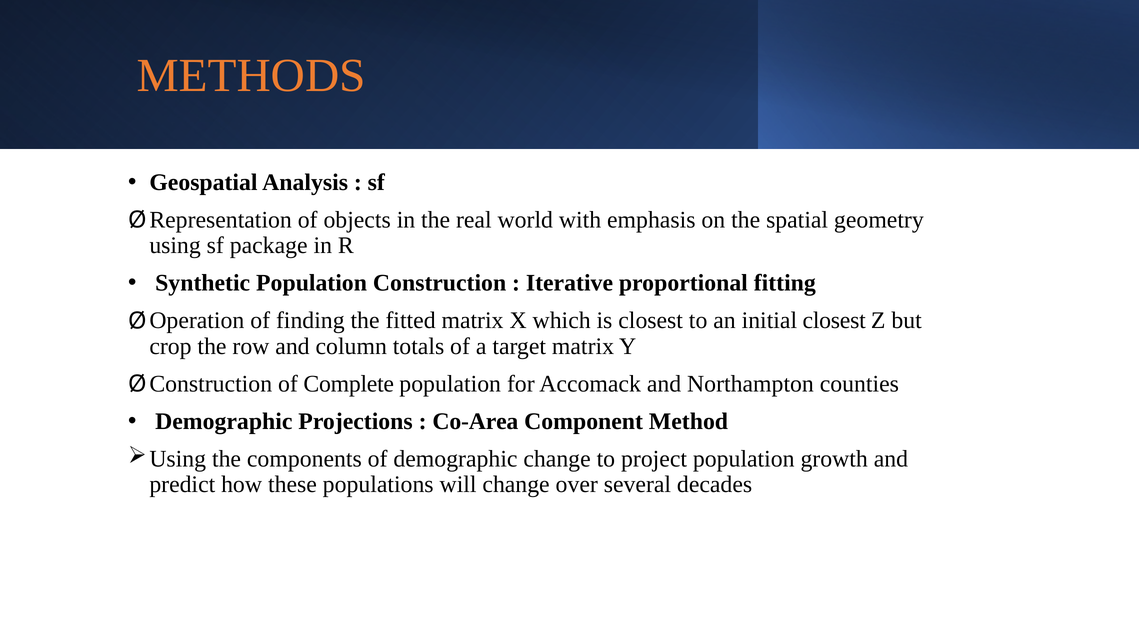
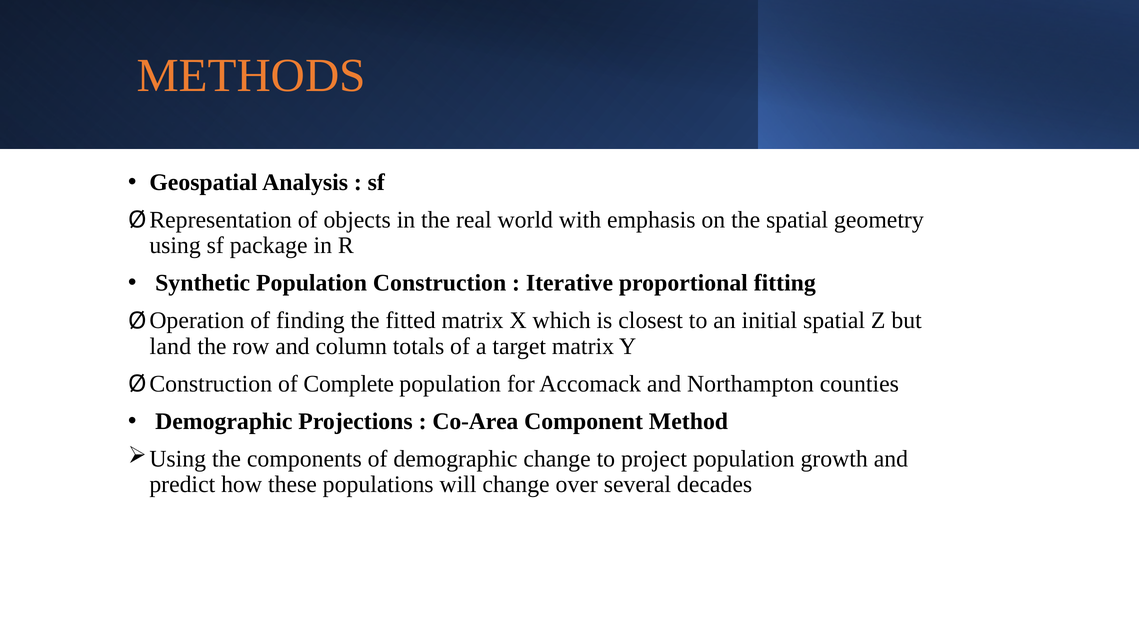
initial closest: closest -> spatial (834, 320)
crop: crop -> land (170, 346)
